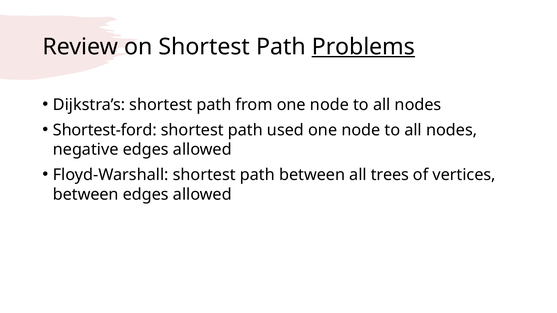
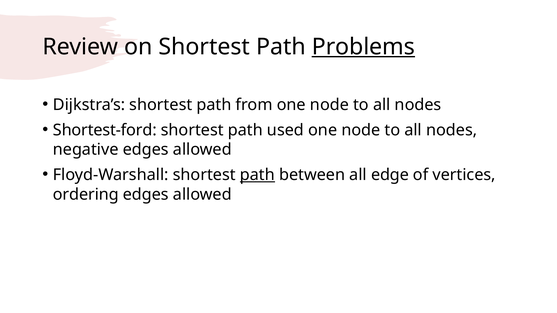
path underline: none -> present (257, 175)
trees: trees -> edge (390, 175)
between: between -> ordering (86, 195)
